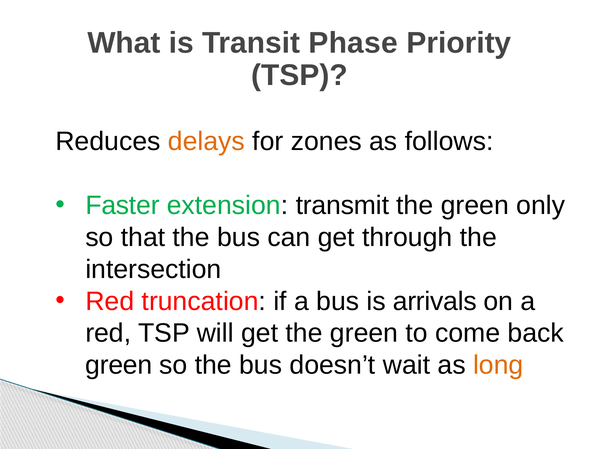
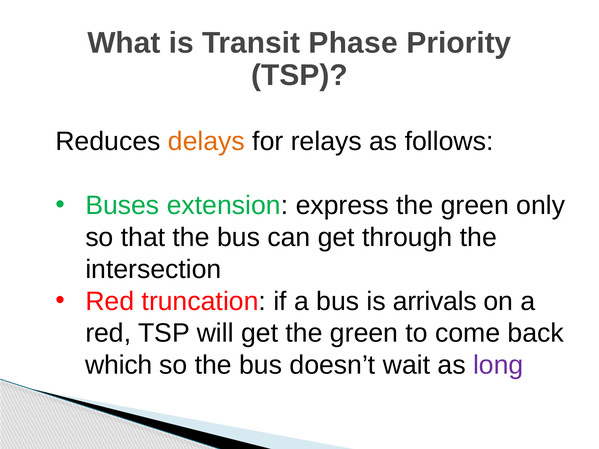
zones: zones -> relays (326, 142)
Faster: Faster -> Buses (122, 206)
transmit: transmit -> express (342, 206)
green: green -> which (119, 365)
long colour: orange -> purple (498, 365)
